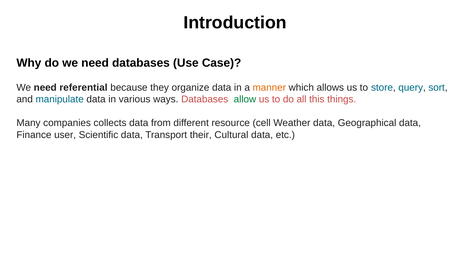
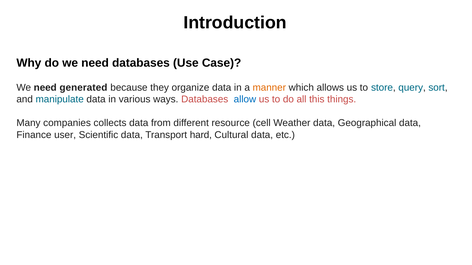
referential: referential -> generated (83, 88)
allow colour: green -> blue (245, 100)
their: their -> hard (201, 135)
